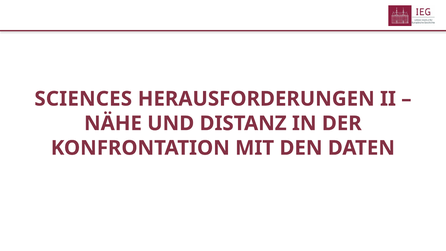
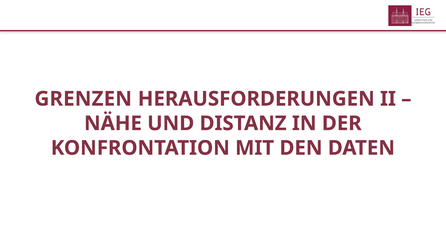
SCIENCES: SCIENCES -> GRENZEN (83, 99)
